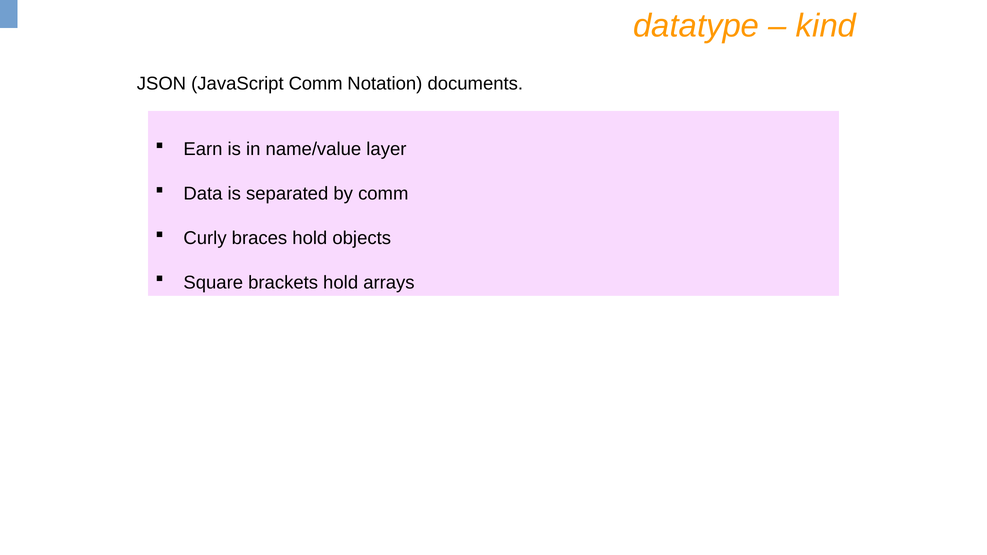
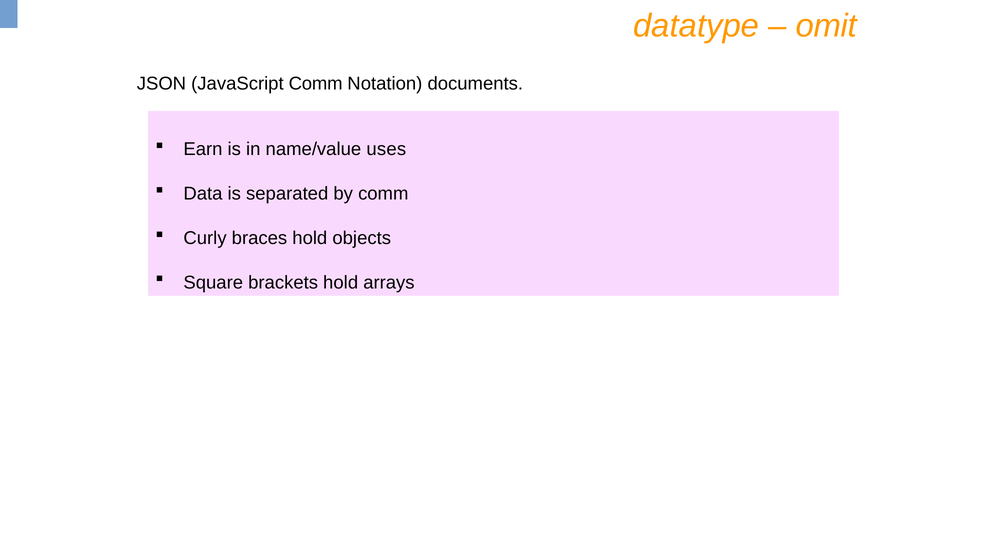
kind: kind -> omit (826, 26)
layer: layer -> uses (386, 149)
